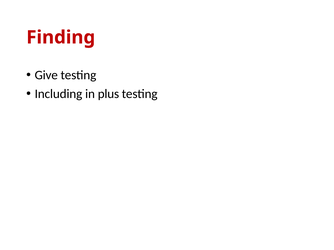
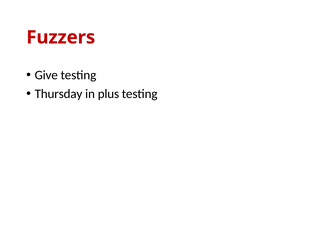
Finding: Finding -> Fuzzers (61, 37)
Including: Including -> Thursday (58, 94)
